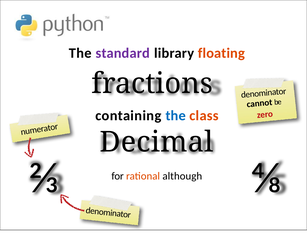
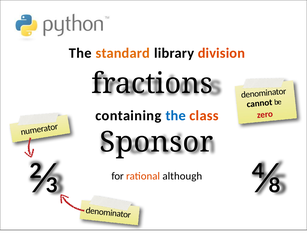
standard colour: purple -> orange (123, 53)
floating: floating -> division (221, 53)
Decimal: Decimal -> Sponsor (156, 142)
